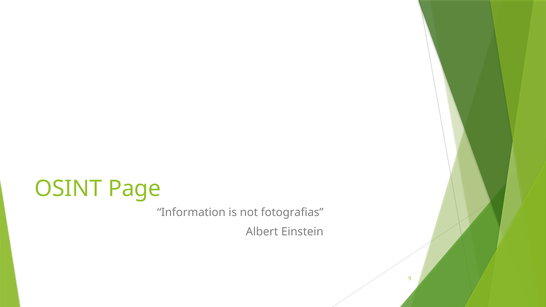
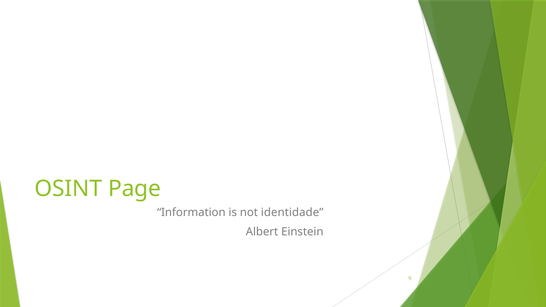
fotografias: fotografias -> identidade (292, 212)
